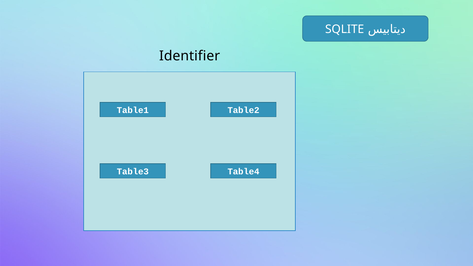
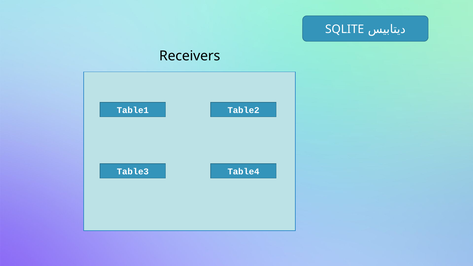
Identifier: Identifier -> Receivers (190, 56)
